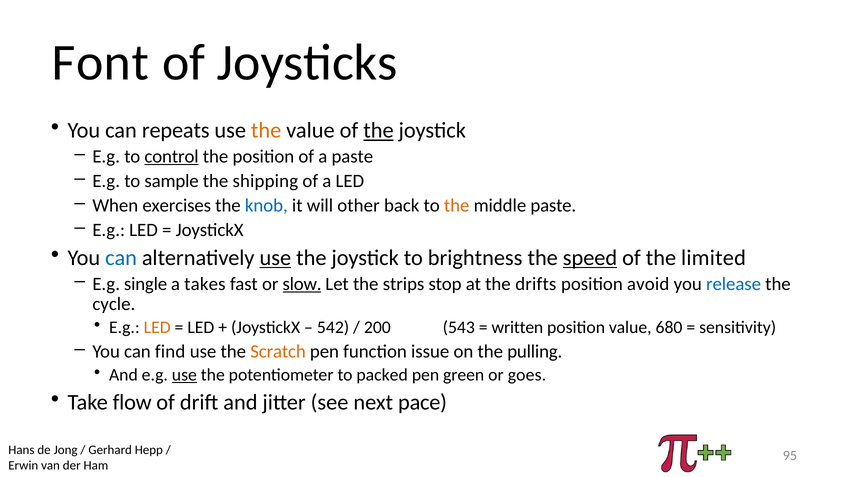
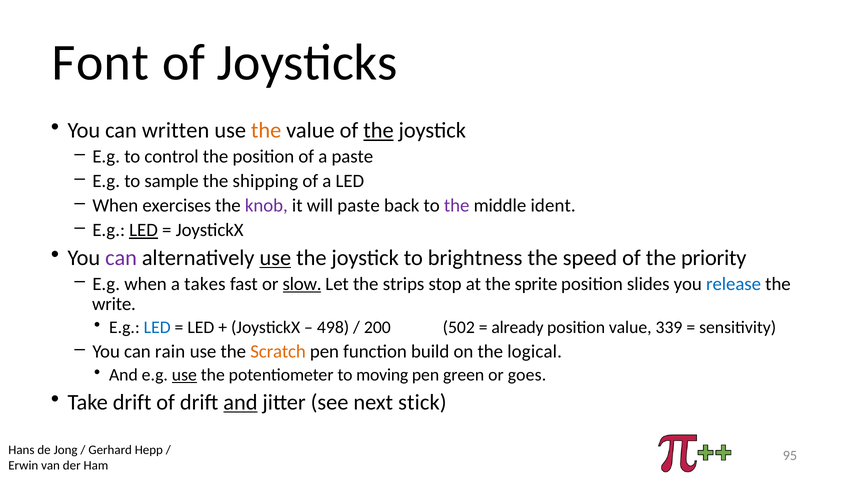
repeats: repeats -> written (176, 131)
control underline: present -> none (172, 157)
knob colour: blue -> purple (266, 206)
will other: other -> paste (359, 206)
the colour: orange -> purple (457, 206)
middle paste: paste -> ident (553, 206)
LED underline: none -> present (144, 230)
can colour: blue -> purple (121, 258)
speed underline: present -> none (590, 258)
limited: limited -> priority (714, 258)
E.g single: single -> when (145, 284)
drifts: drifts -> sprite (536, 284)
avoid: avoid -> slides (648, 284)
cycle: cycle -> write (114, 304)
LED colour: orange -> blue (157, 328)
542: 542 -> 498 (333, 328)
543: 543 -> 502 (459, 328)
written: written -> already (517, 328)
680: 680 -> 339 (669, 328)
find: find -> rain (170, 352)
issue: issue -> build (430, 352)
pulling: pulling -> logical (535, 352)
packed: packed -> moving (382, 375)
Take flow: flow -> drift (132, 402)
and underline: none -> present (240, 402)
pace: pace -> stick (422, 402)
